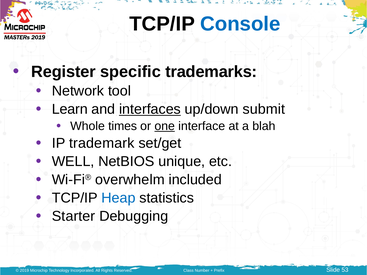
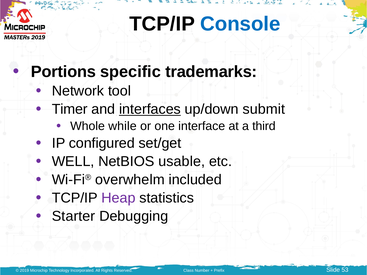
Register: Register -> Portions (63, 72)
Learn: Learn -> Timer (70, 109)
times: times -> while (122, 126)
one underline: present -> none (165, 126)
blah: blah -> third (264, 126)
trademark: trademark -> configured (102, 143)
unique: unique -> usable (182, 162)
Heap colour: blue -> purple (118, 198)
